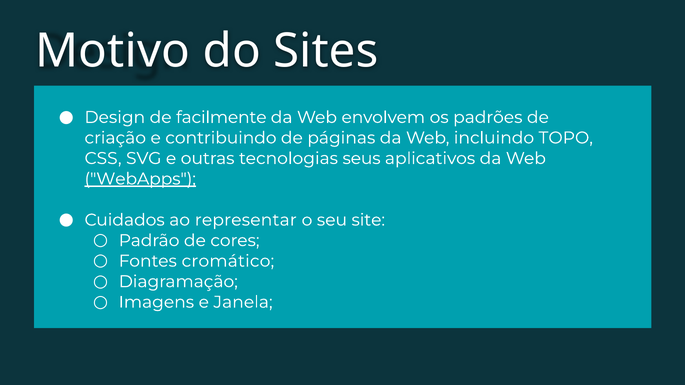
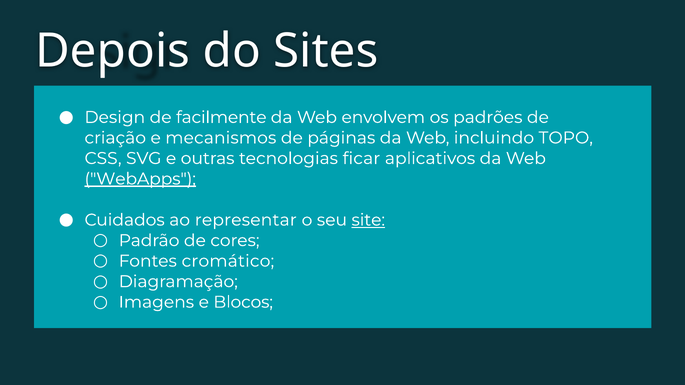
Motivo: Motivo -> Depois (113, 51)
contribuindo: contribuindo -> mecanismos (221, 138)
seus: seus -> ficar (361, 159)
site underline: none -> present (368, 220)
Janela: Janela -> Blocos (243, 302)
